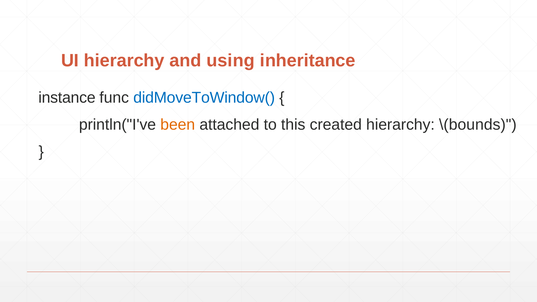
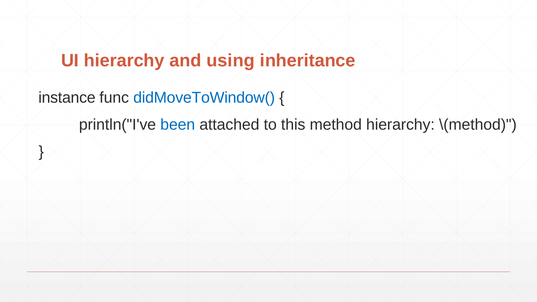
been colour: orange -> blue (178, 125)
created: created -> method (336, 125)
\(bounds: \(bounds -> \(method (478, 125)
